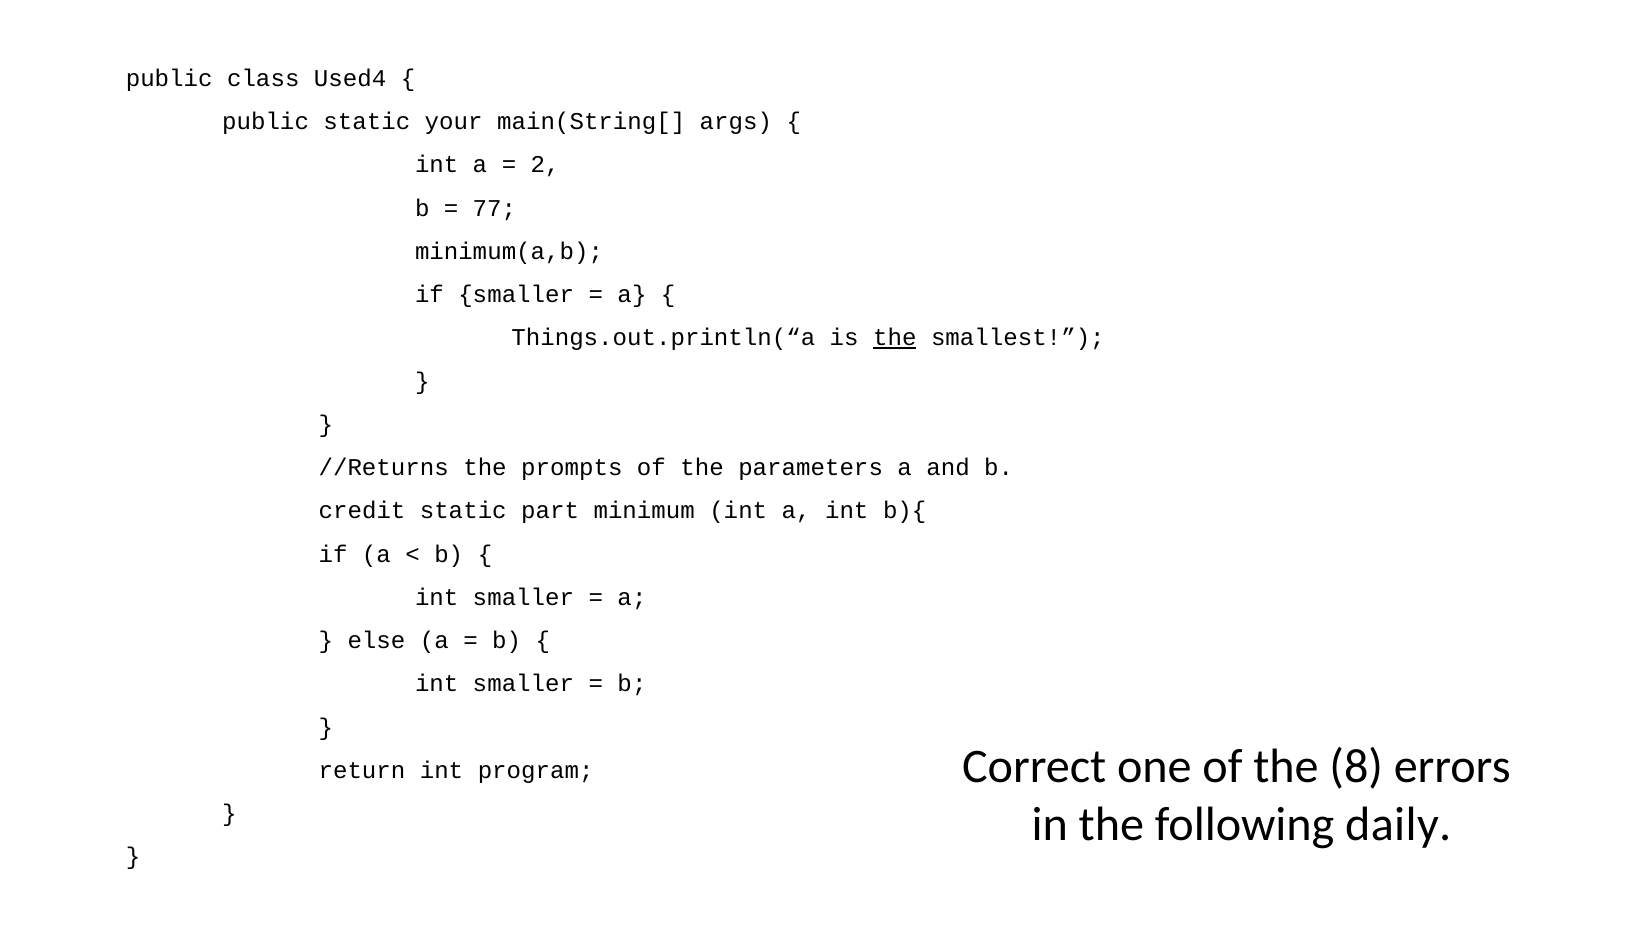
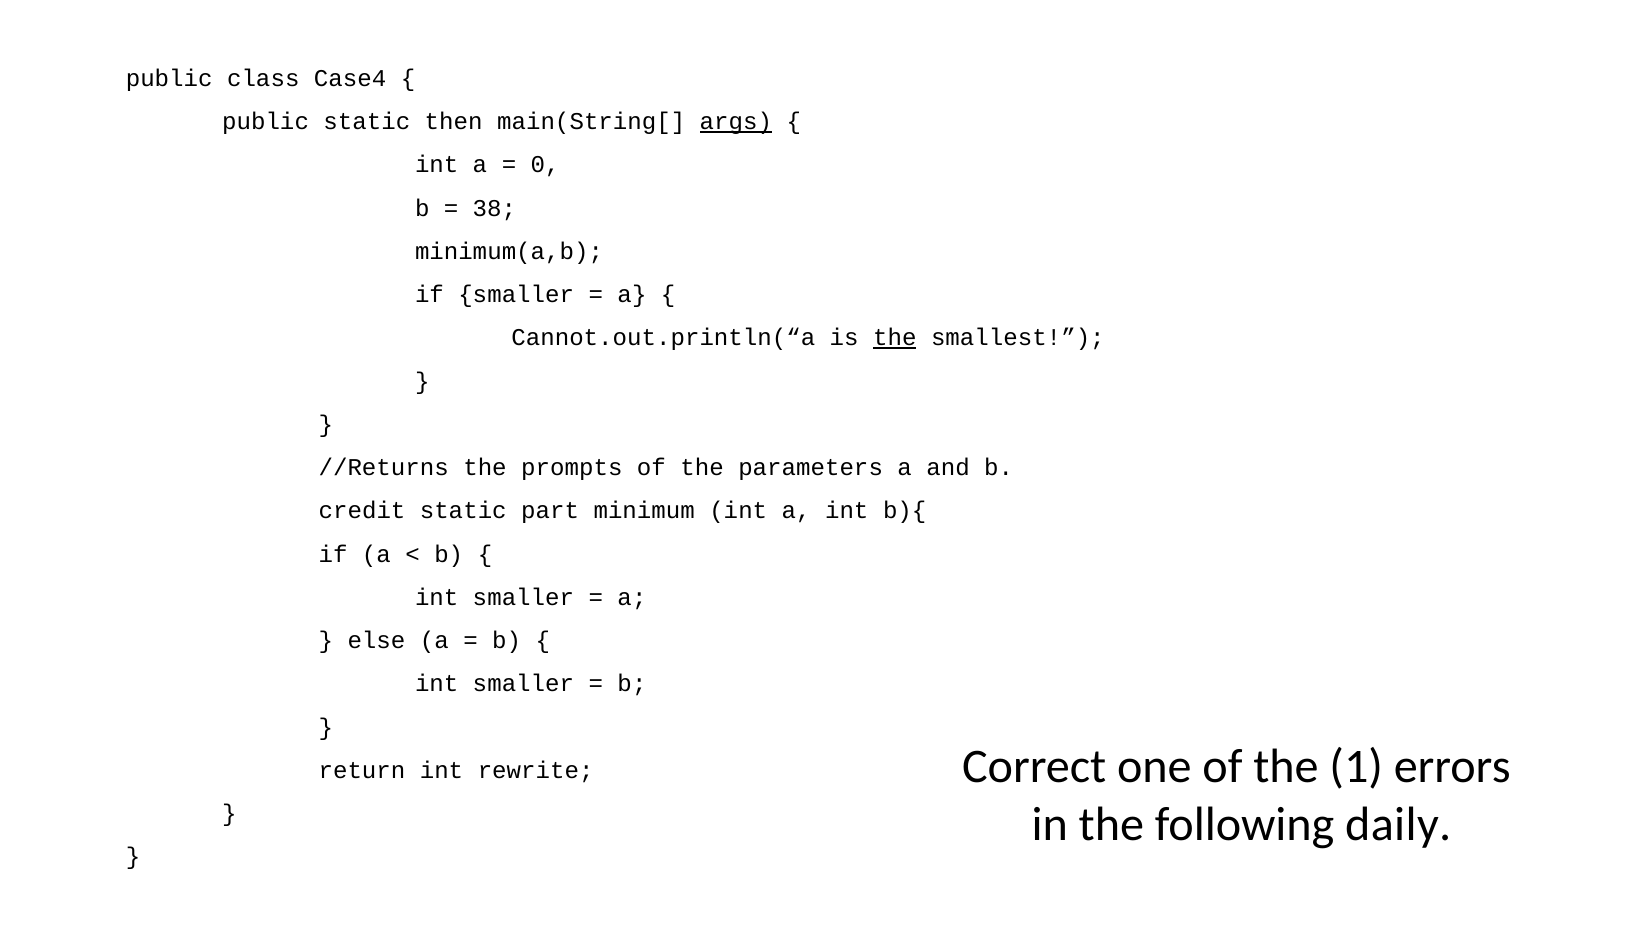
Used4: Used4 -> Case4 (350, 78)
your: your -> then (454, 122)
args underline: none -> present (736, 122)
2: 2 -> 0 (545, 165)
77: 77 -> 38 (494, 208)
Things.out.println(“a: Things.out.println(“a -> Cannot.out.println(“a (663, 338)
8: 8 -> 1 (1356, 766)
program: program -> rewrite (536, 770)
